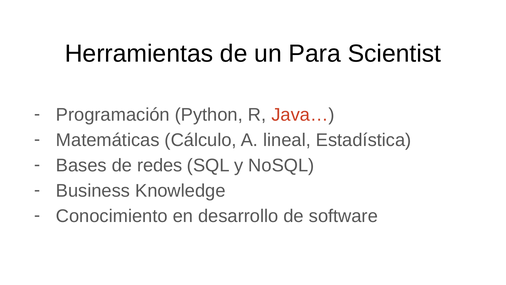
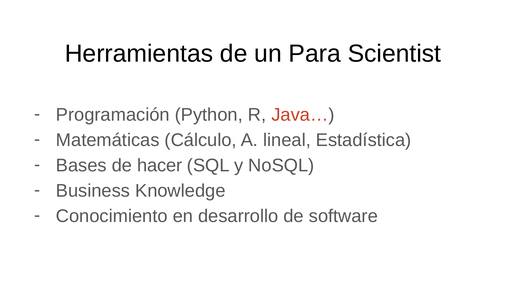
redes: redes -> hacer (160, 165)
